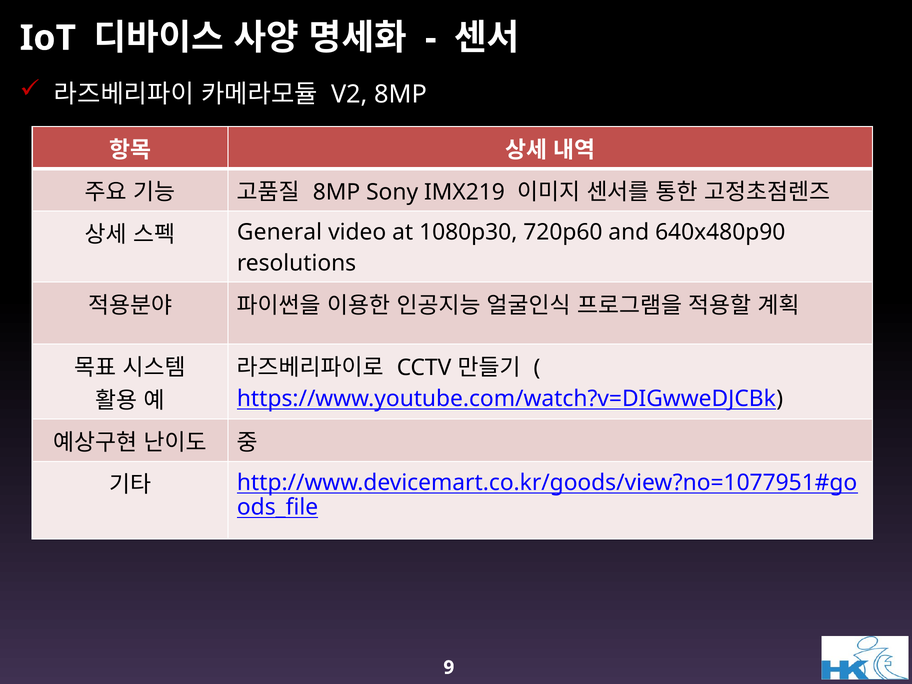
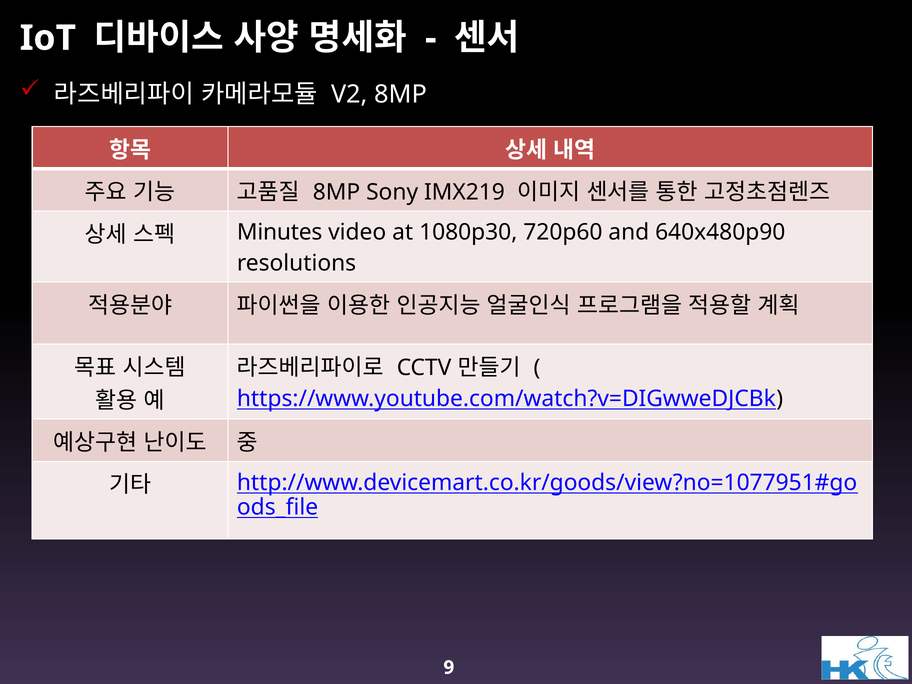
General: General -> Minutes (280, 232)
